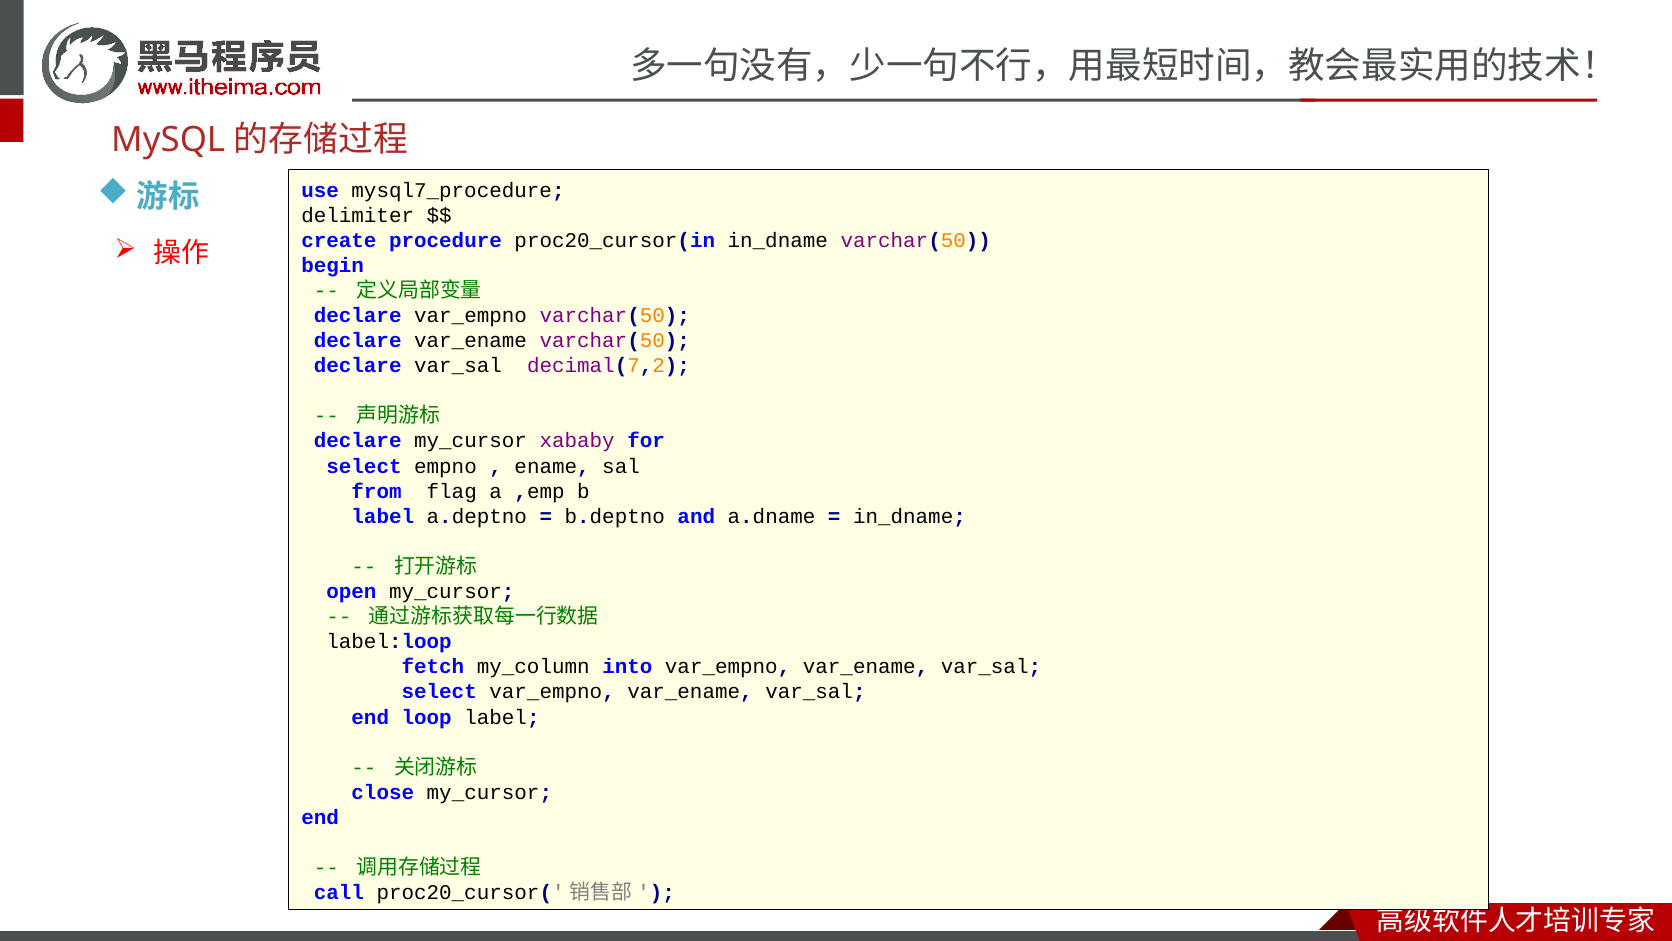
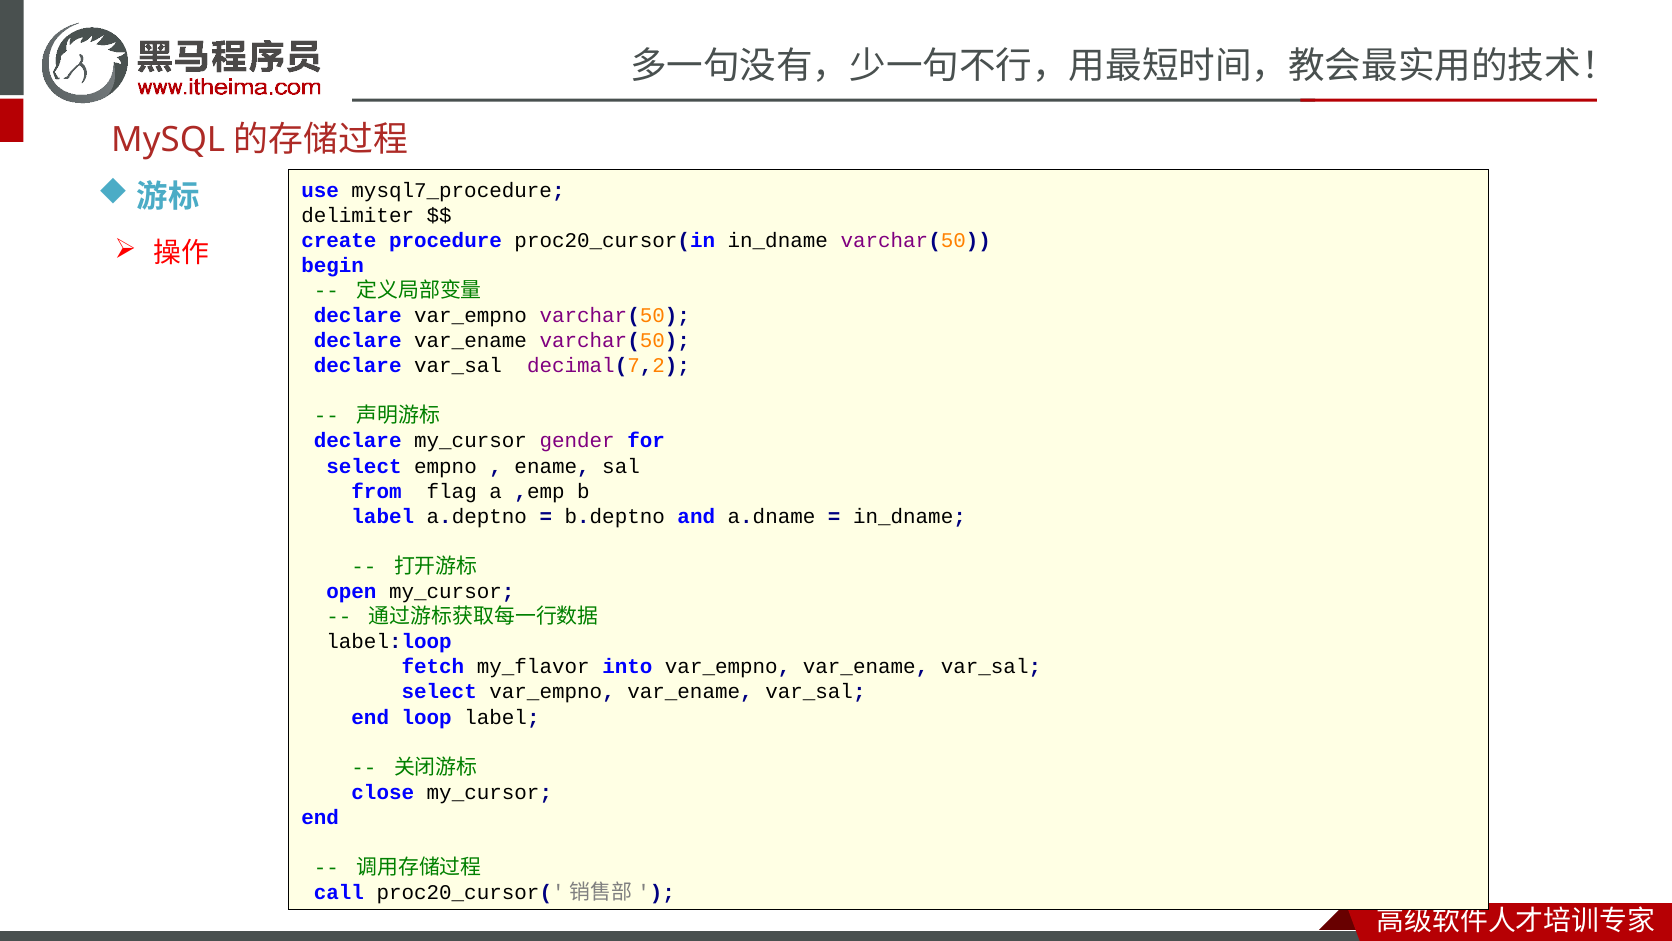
xababy: xababy -> gender (577, 441)
my_column: my_column -> my_flavor (533, 667)
